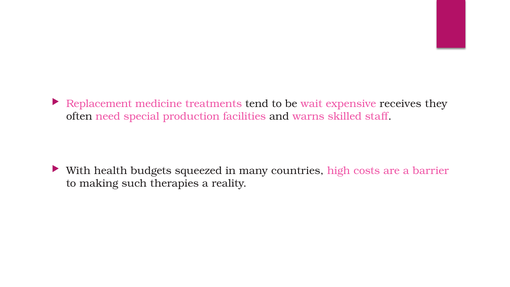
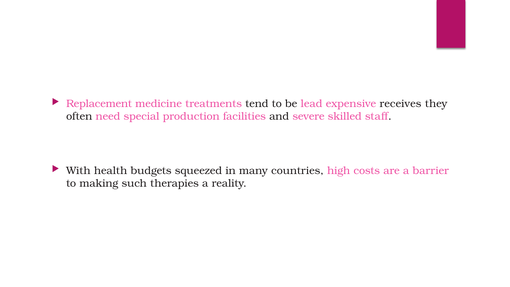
wait: wait -> lead (312, 104)
warns: warns -> severe (308, 116)
